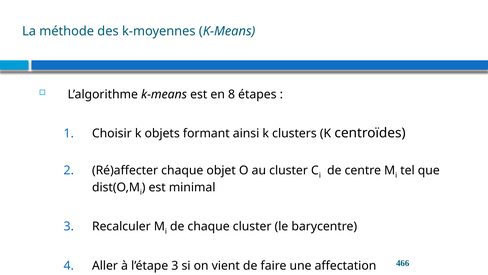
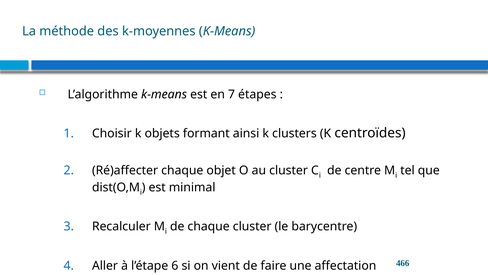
8: 8 -> 7 (232, 94)
l’étape 3: 3 -> 6 (175, 265)
